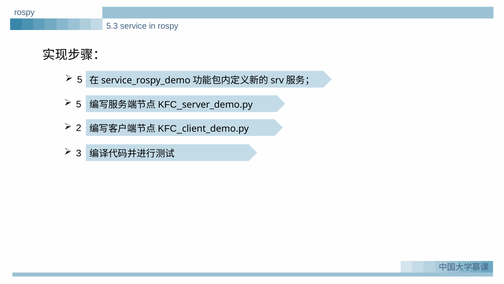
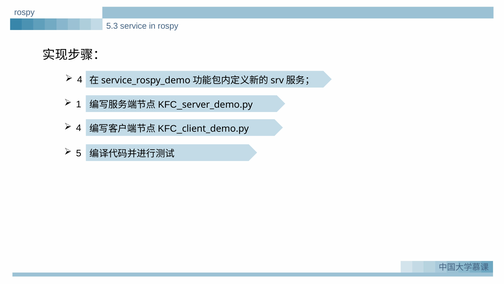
5: 5 -> 4 (80, 80)
5: 5 -> 1 (79, 104)
2: 2 -> 4 (79, 128)
3: 3 -> 5 (79, 153)
